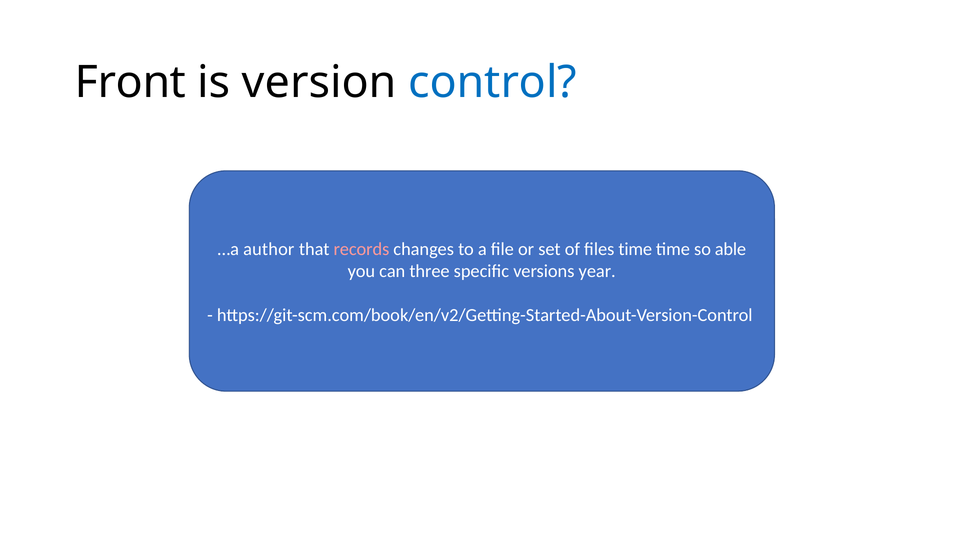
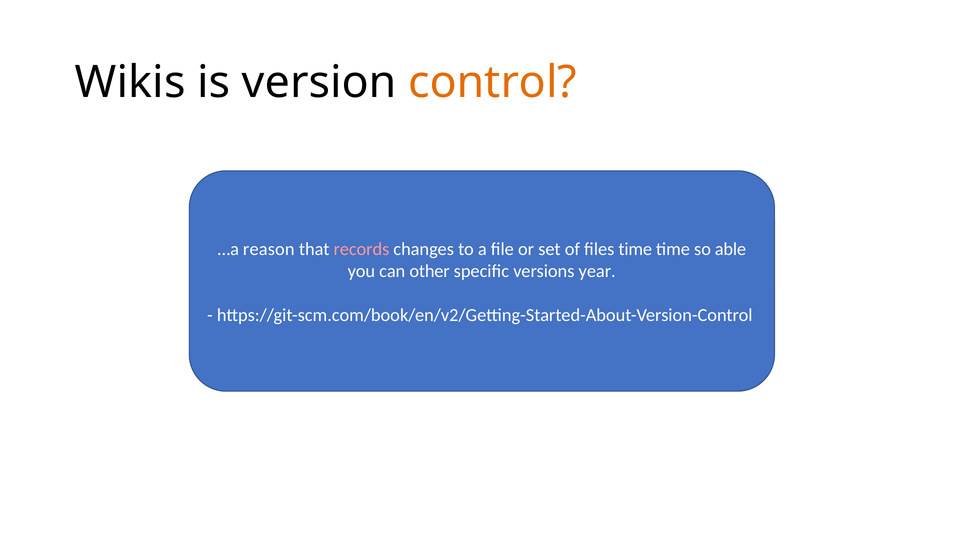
Front: Front -> Wikis (130, 82)
control colour: blue -> orange (493, 82)
author: author -> reason (269, 249)
three: three -> other (430, 271)
